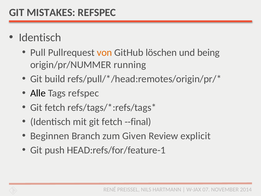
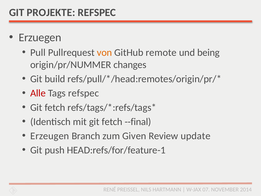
MISTAKES: MISTAKES -> PROJEKTE (51, 13)
Identisch: Identisch -> Erzuegen (40, 37)
löschen: löschen -> remote (161, 52)
running: running -> changes (130, 65)
Alle colour: black -> red (38, 93)
Beginnen: Beginnen -> Erzeugen (50, 136)
explicit: explicit -> update (196, 136)
